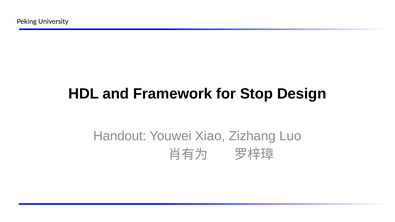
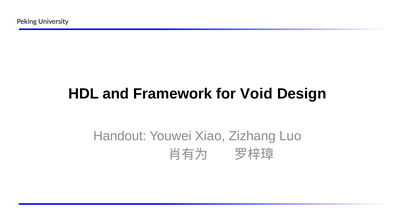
Stop: Stop -> Void (256, 94)
